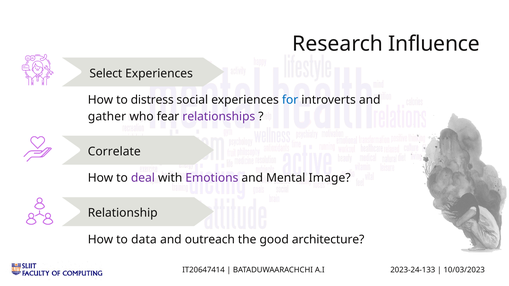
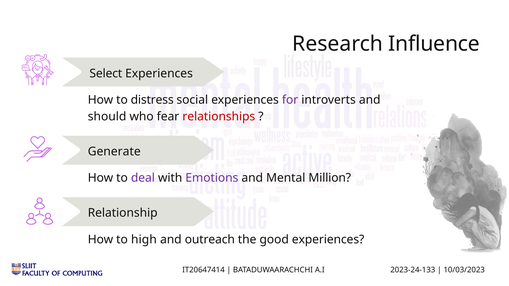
for colour: blue -> purple (290, 100)
gather: gather -> should (107, 117)
relationships colour: purple -> red (219, 117)
Correlate: Correlate -> Generate (114, 152)
Image: Image -> Million (330, 178)
data: data -> high (144, 240)
good architecture: architecture -> experiences (328, 240)
